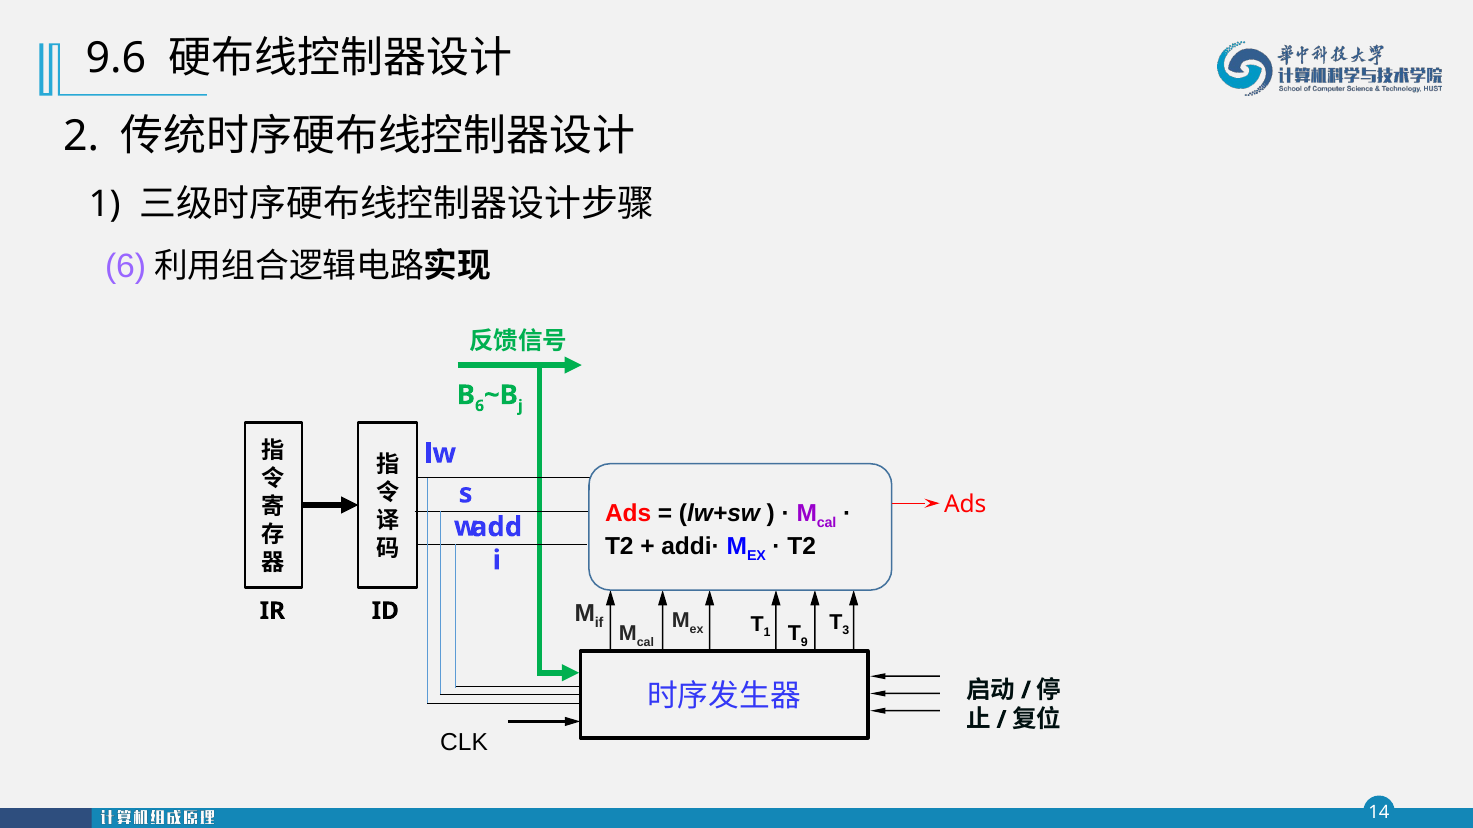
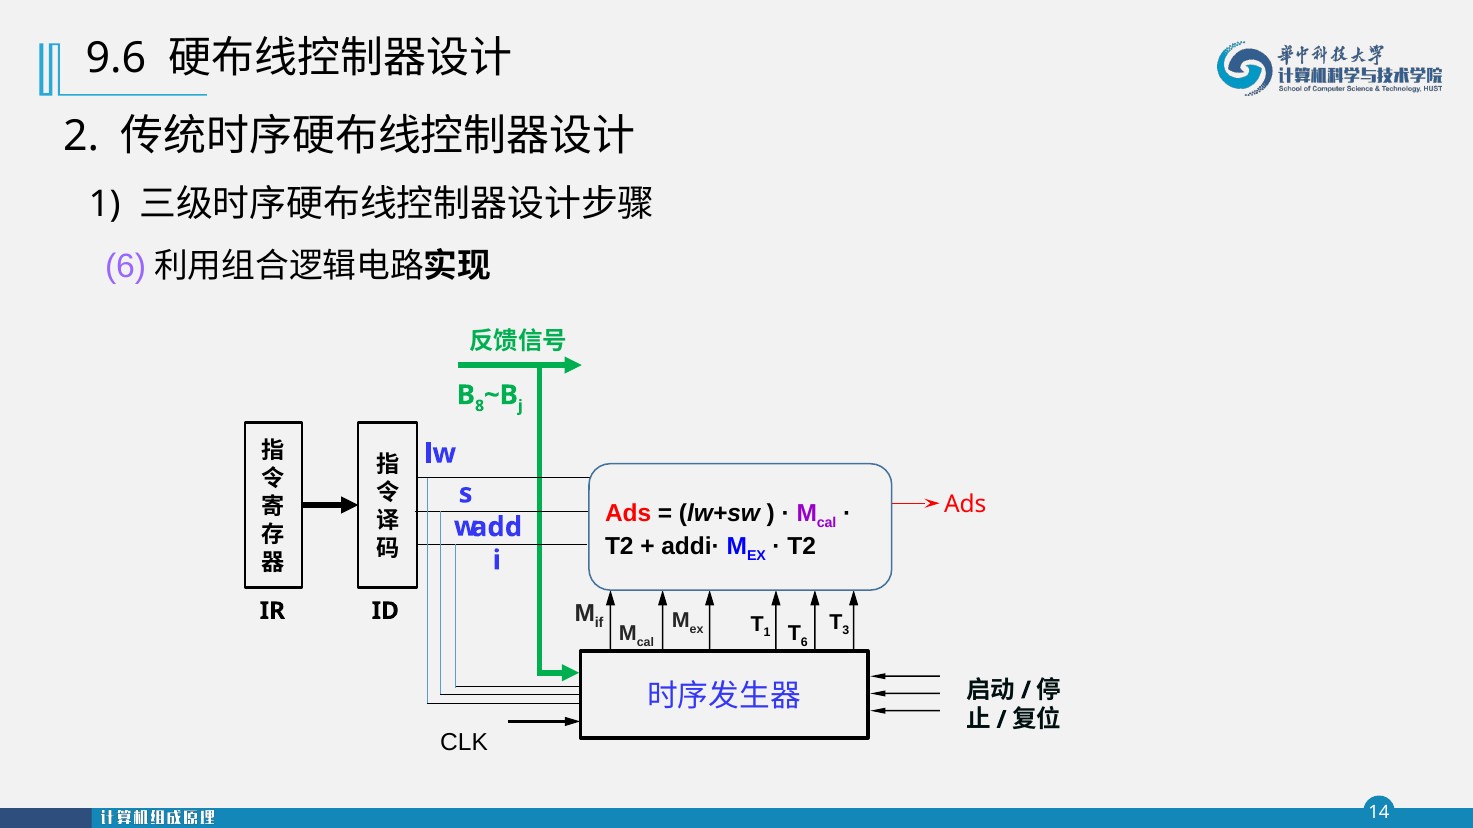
6: 6 -> 8 (480, 406)
9: 9 -> 6 (804, 642)
